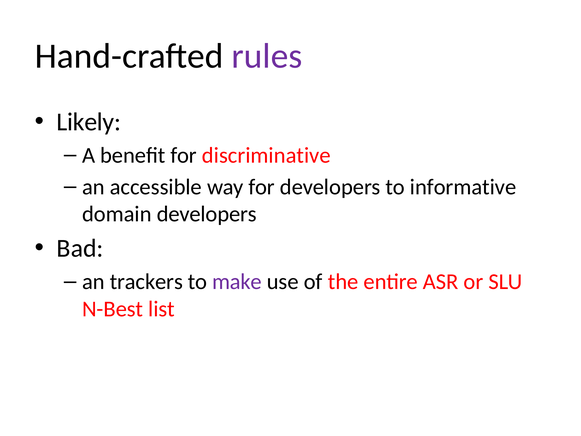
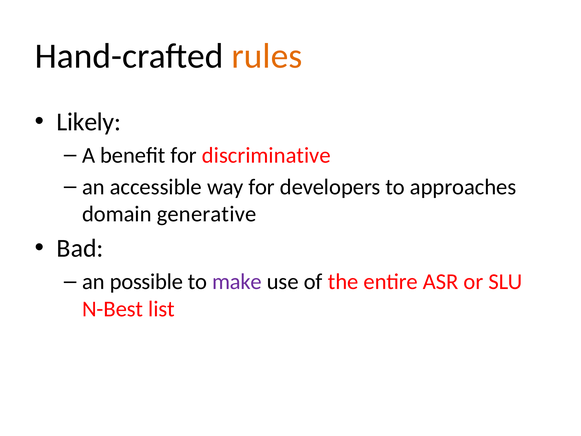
rules colour: purple -> orange (267, 56)
informative: informative -> approaches (463, 187)
domain developers: developers -> generative (207, 214)
trackers: trackers -> possible (146, 282)
